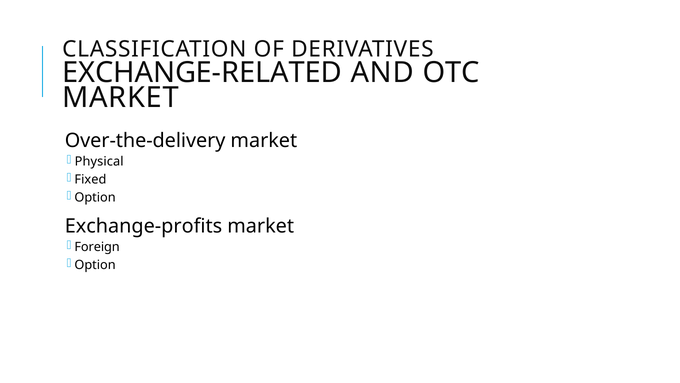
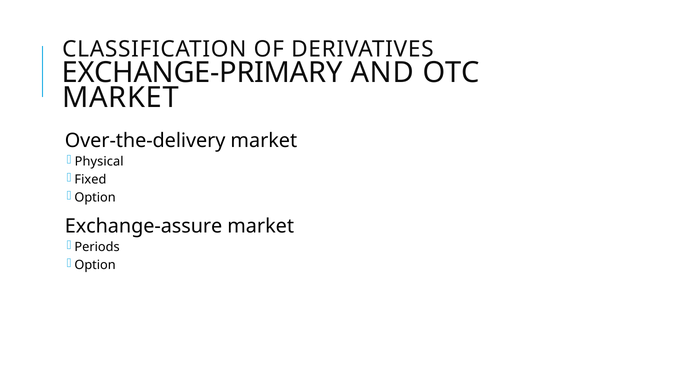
EXCHANGE-RELATED: EXCHANGE-RELATED -> EXCHANGE-PRIMARY (202, 72)
Exchange-profits: Exchange-profits -> Exchange-assure (144, 226)
Foreign: Foreign -> Periods (97, 247)
